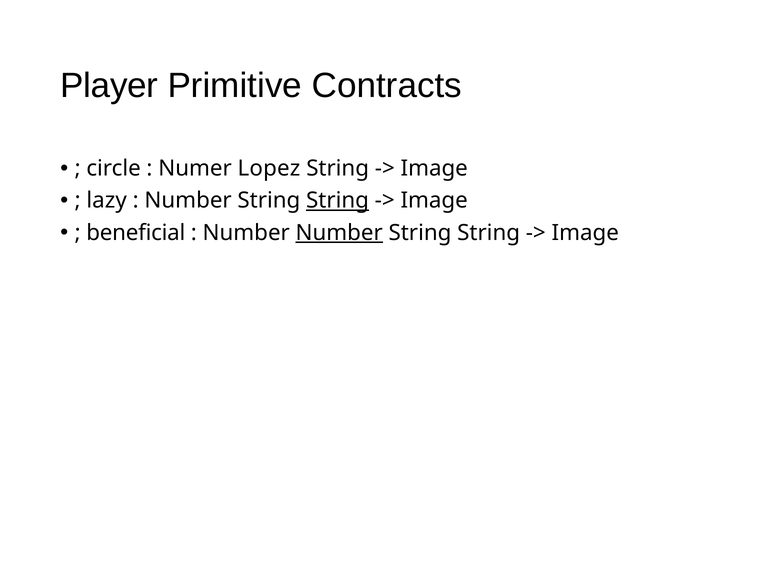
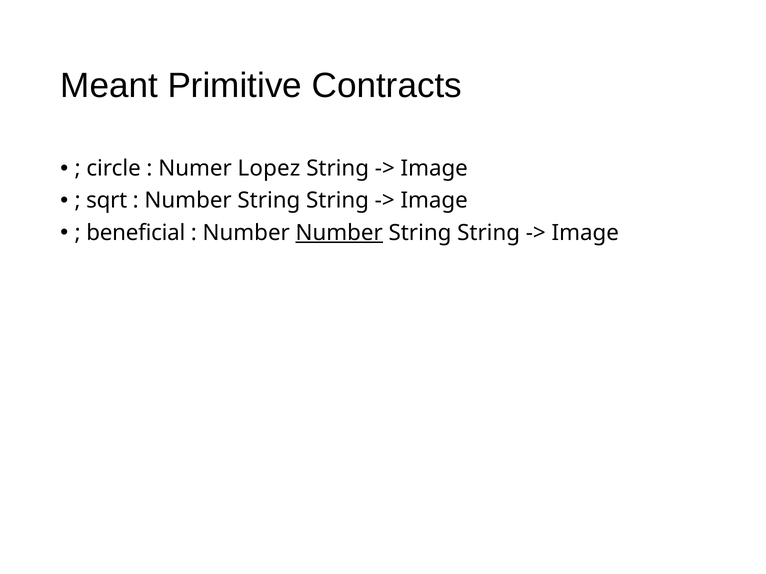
Player: Player -> Meant (109, 86)
lazy: lazy -> sqrt (107, 201)
String underline: present -> none (338, 201)
